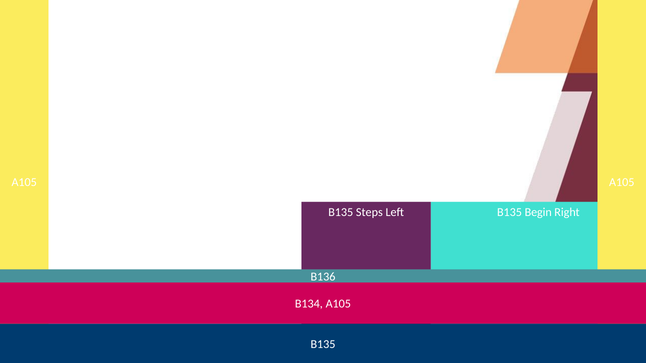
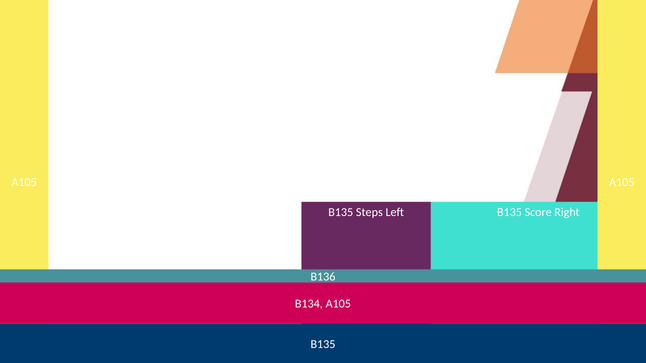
Begin: Begin -> Score (538, 213)
